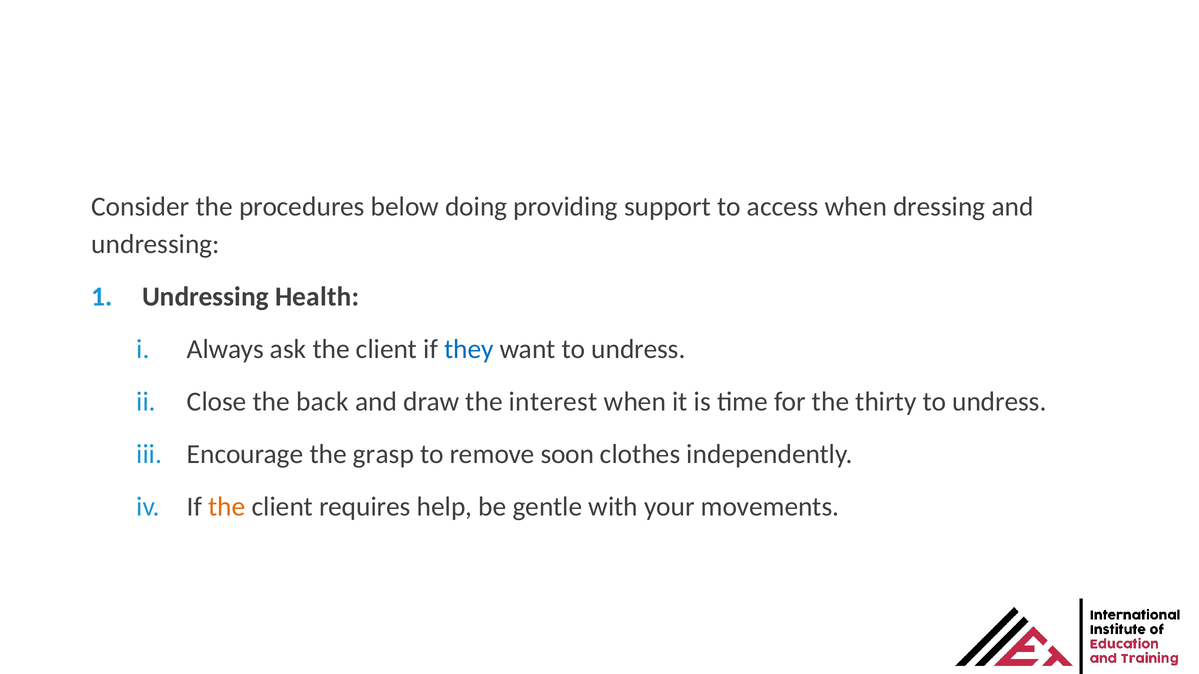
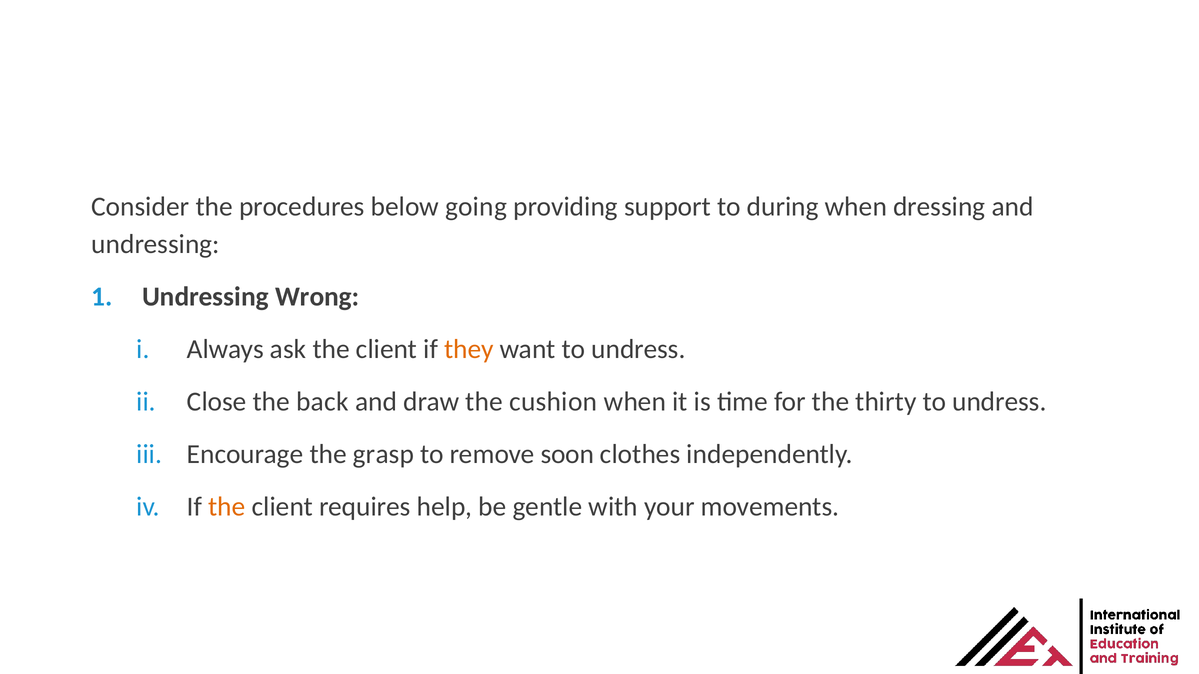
doing: doing -> going (476, 207)
access: access -> during (783, 207)
Health: Health -> Wrong (317, 297)
they colour: blue -> orange (469, 350)
interest: interest -> cushion (553, 402)
